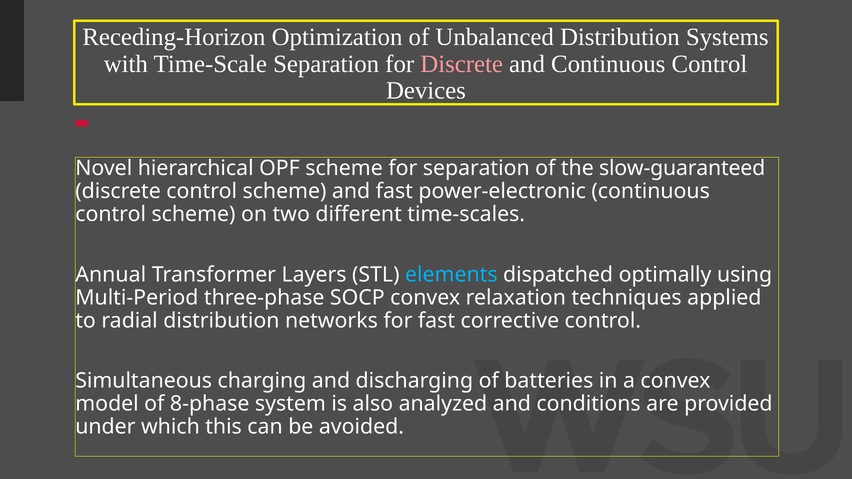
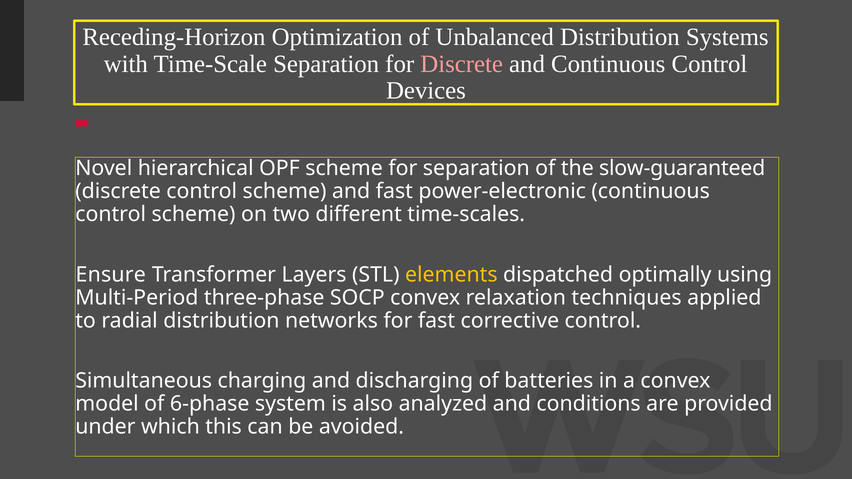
Annual: Annual -> Ensure (111, 275)
elements colour: light blue -> yellow (451, 275)
8-phase: 8-phase -> 6-phase (210, 404)
